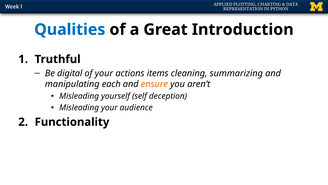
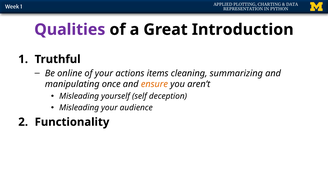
Qualities colour: blue -> purple (70, 29)
digital: digital -> online (70, 73)
each: each -> once (111, 84)
